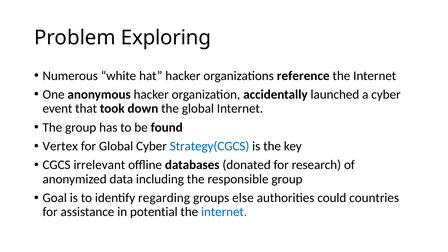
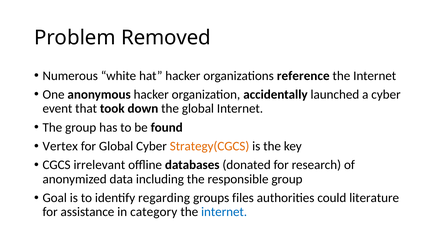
Exploring: Exploring -> Removed (166, 38)
Strategy(CGCS colour: blue -> orange (210, 146)
else: else -> files (243, 198)
countries: countries -> literature (374, 198)
potential: potential -> category (154, 212)
